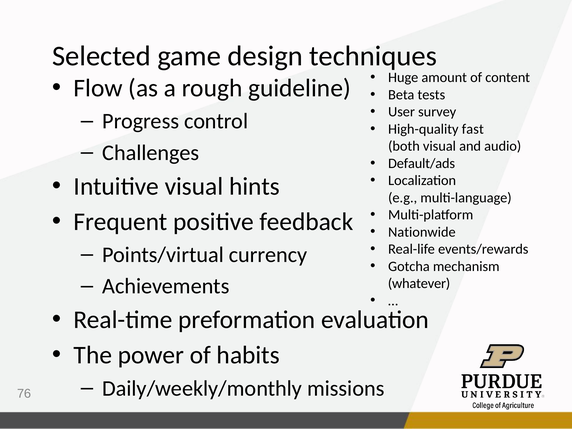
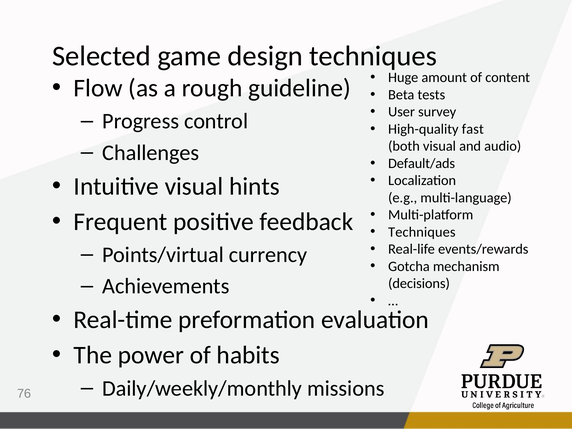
Nationwide: Nationwide -> Techniques (422, 232)
whatever: whatever -> decisions (419, 284)
